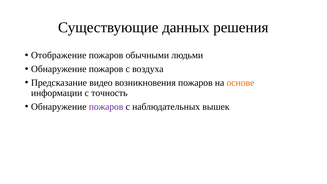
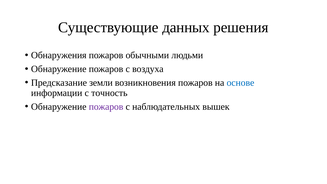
Отображение: Отображение -> Обнаружения (59, 55)
видео: видео -> земли (101, 83)
основе colour: orange -> blue (240, 83)
